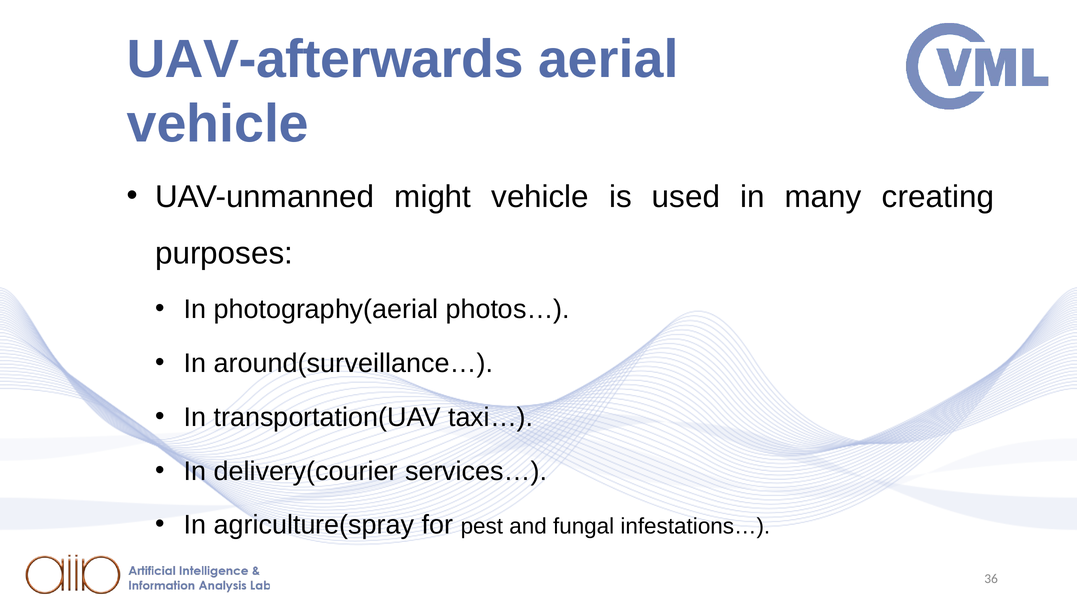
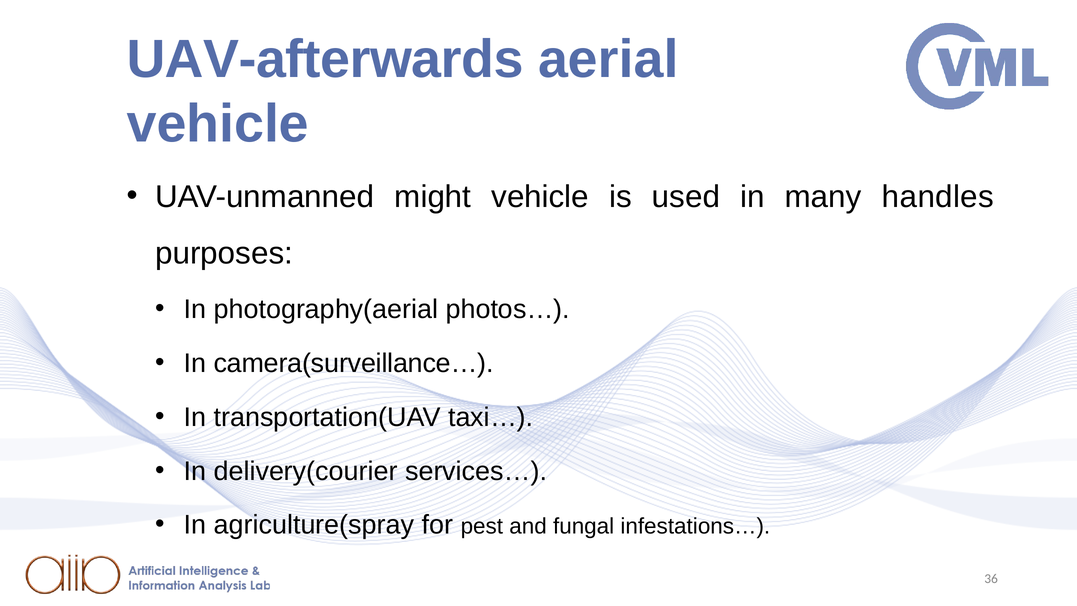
creating: creating -> handles (938, 197)
around(surveillance…: around(surveillance… -> camera(surveillance… (354, 363)
